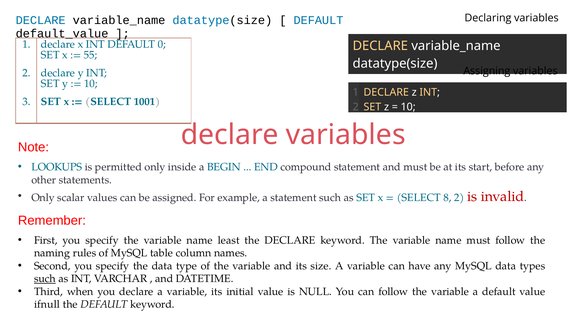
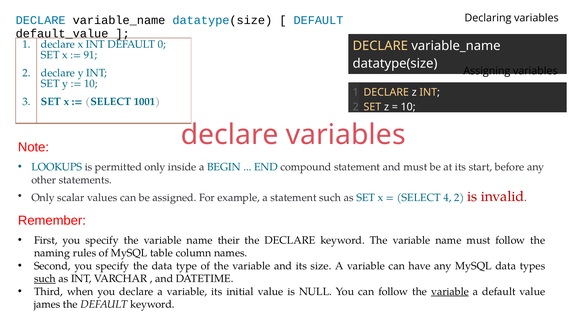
55: 55 -> 91 (91, 55)
8: 8 -> 4 (448, 198)
least: least -> their (229, 240)
variable underline: none -> present (450, 292)
ifnull: ifnull -> james (47, 304)
